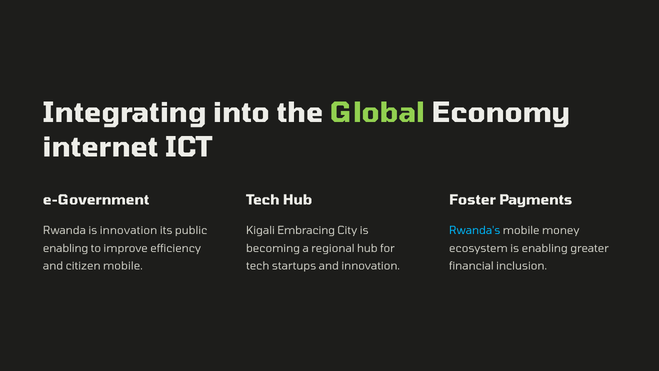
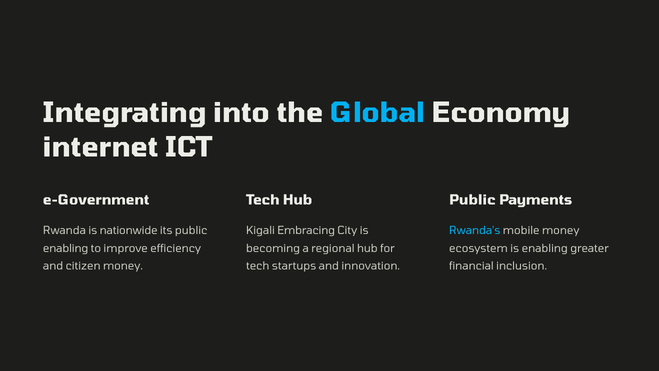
Global colour: light green -> light blue (378, 113)
Foster: Foster -> Public (472, 200)
is innovation: innovation -> nationwide (129, 230)
citizen mobile: mobile -> money (123, 266)
